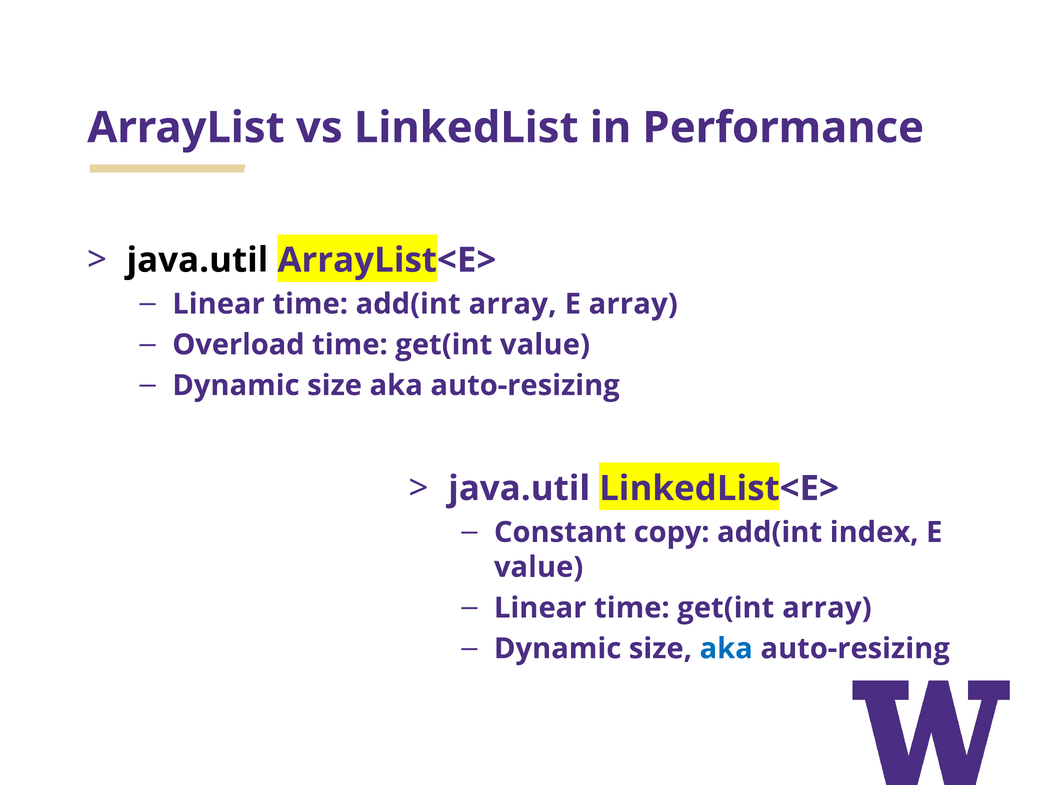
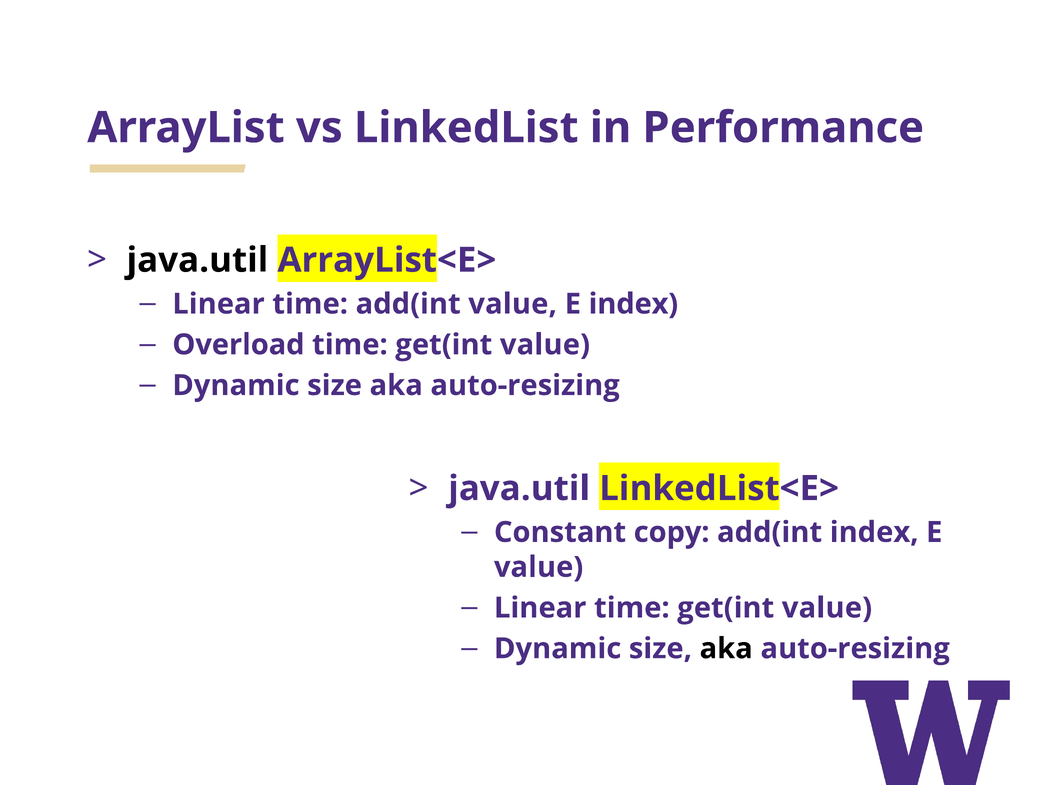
add(int array: array -> value (513, 304)
E array: array -> index (633, 304)
Linear time get(int array: array -> value (827, 608)
aka colour: blue -> black (726, 649)
